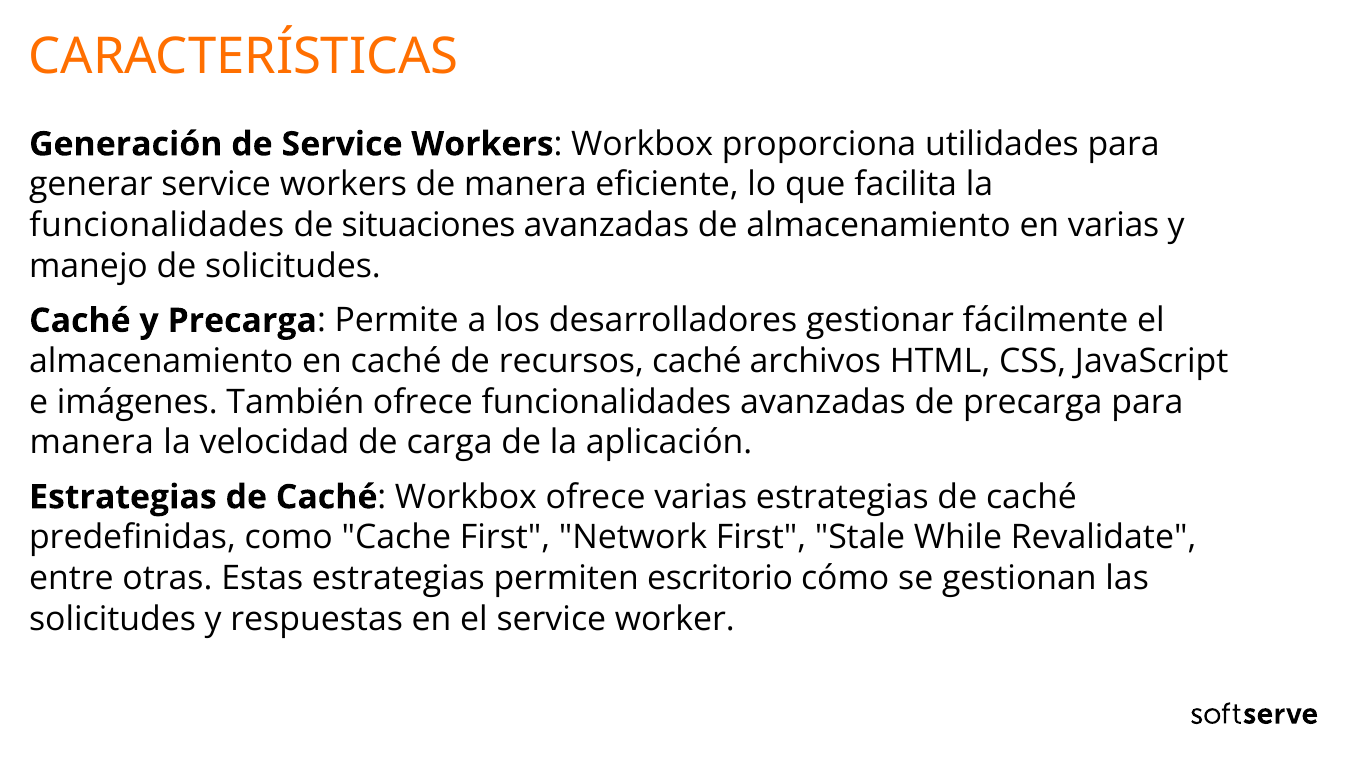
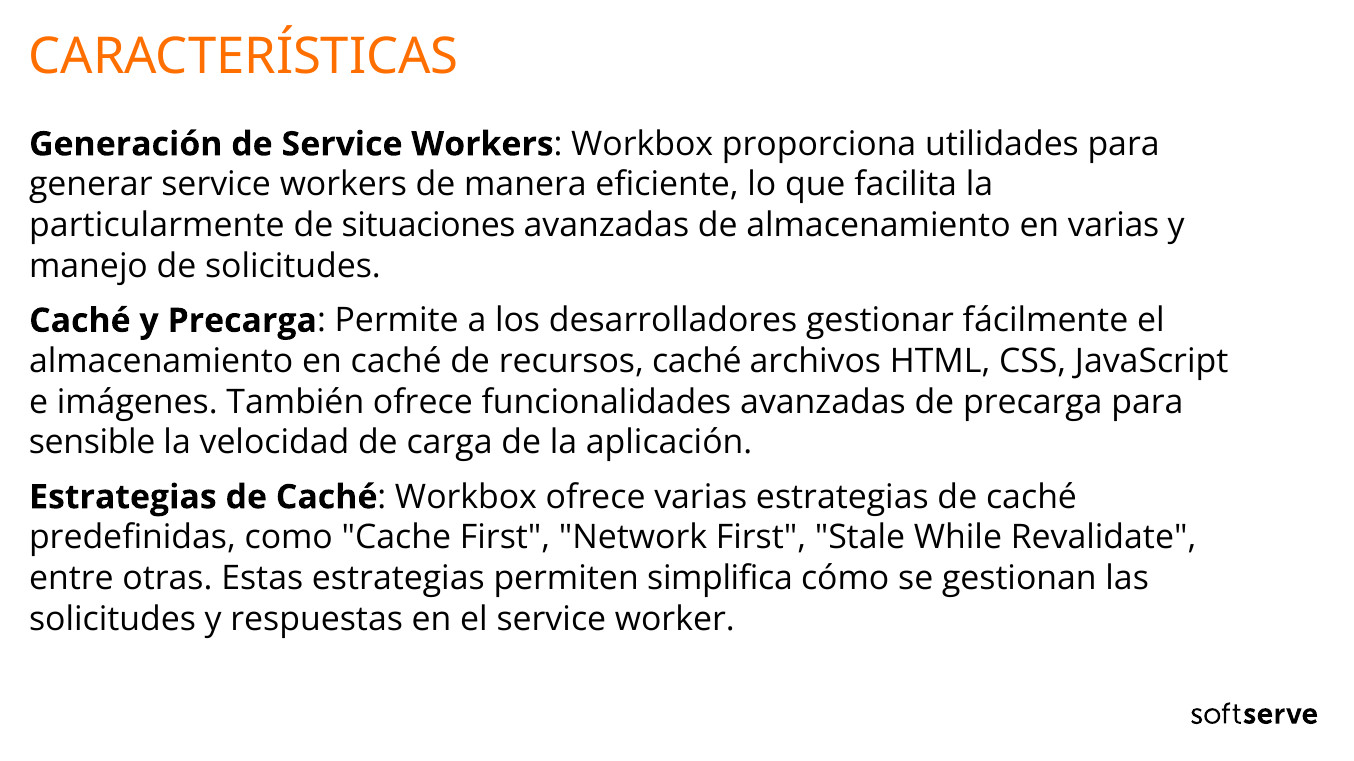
funcionalidades: funcionalidades -> particularmente (157, 226)
manera: manera -> sensible (92, 443)
escritorio: escritorio -> simplifica (720, 579)
